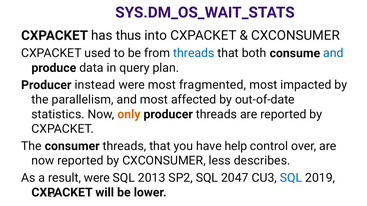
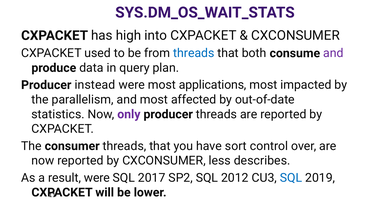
thus: thus -> high (129, 36)
and colour: blue -> purple (333, 53)
fragmented: fragmented -> applications (213, 85)
only colour: orange -> purple (129, 114)
help: help -> sort (236, 146)
2013: 2013 -> 2017 (152, 178)
2047: 2047 -> 2012 (235, 178)
